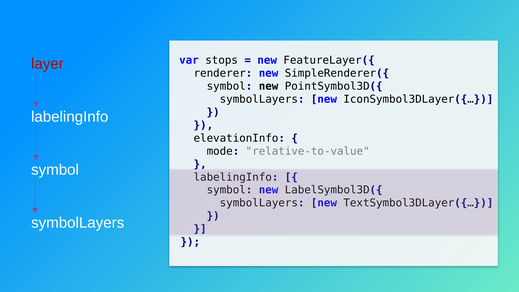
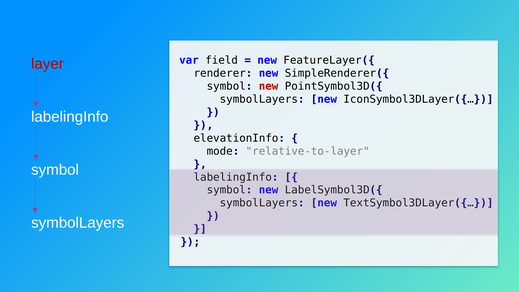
stops: stops -> field (222, 60)
new colour: black -> red (269, 86)
relative-to-value: relative-to-value -> relative-to-layer (308, 151)
